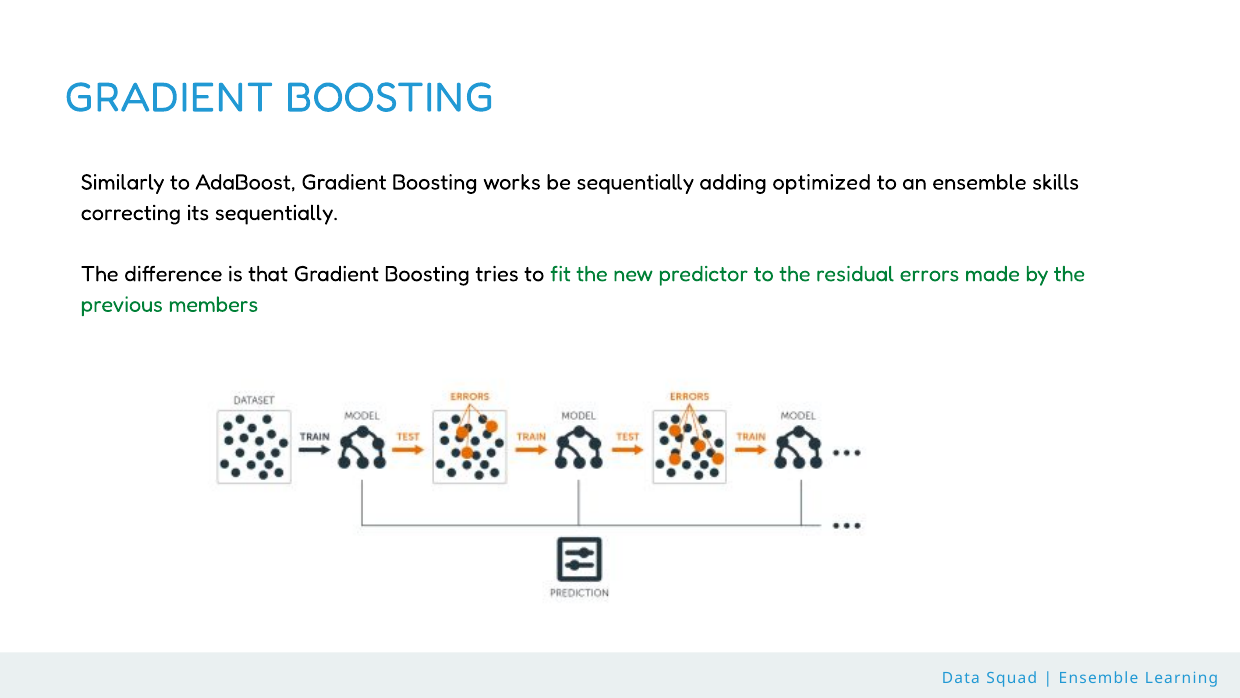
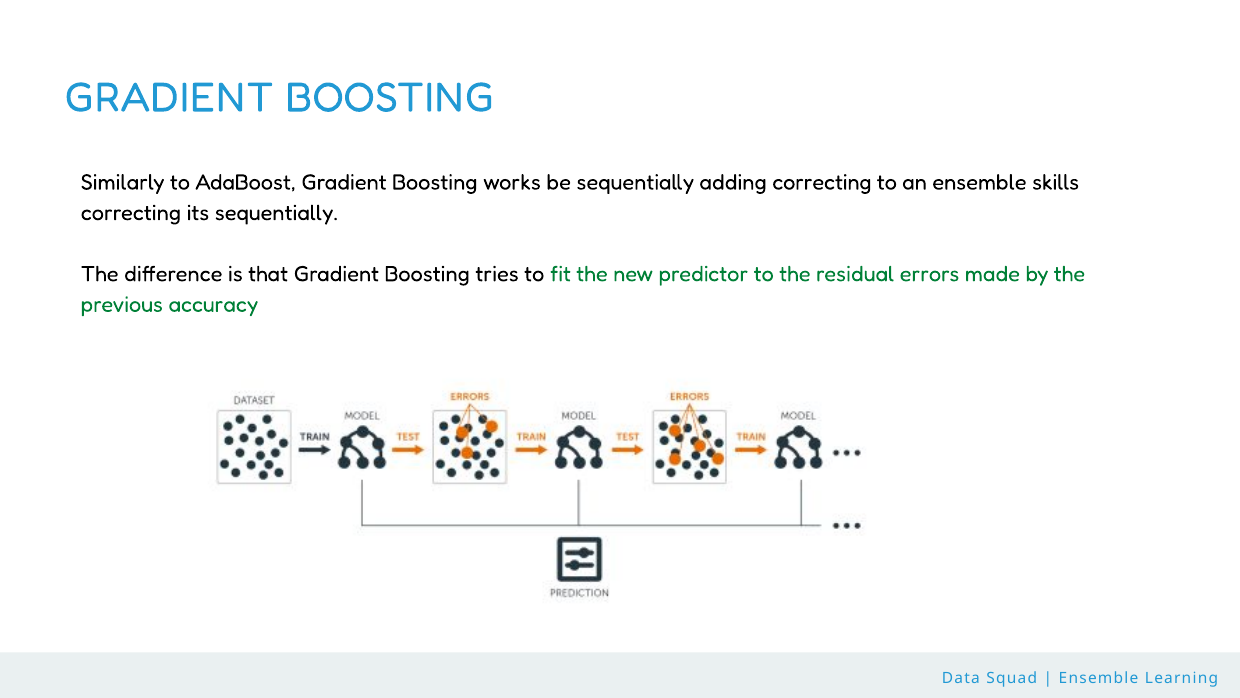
adding optimized: optimized -> correcting (822, 182)
members: members -> accuracy (213, 304)
